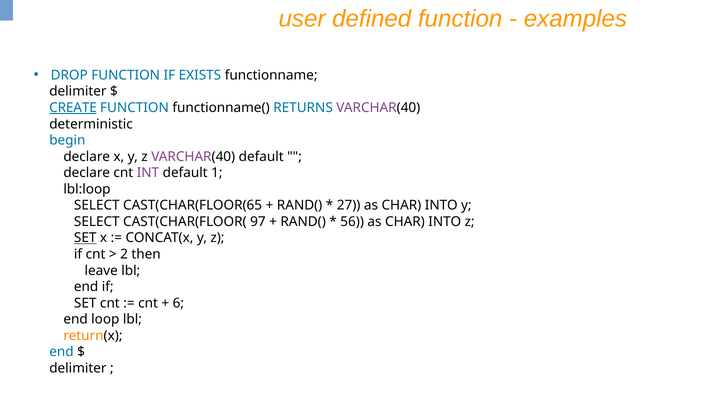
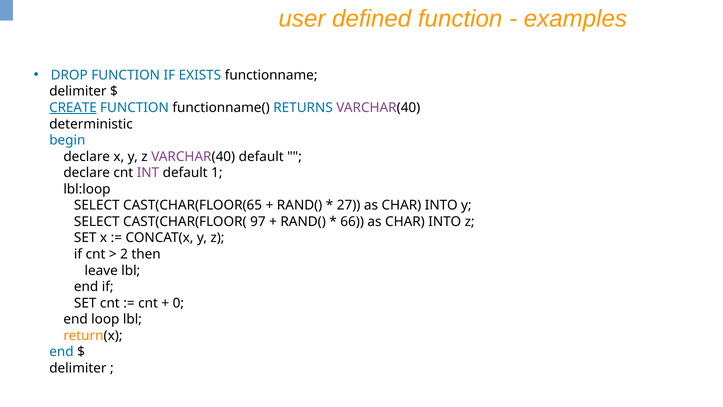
56: 56 -> 66 (352, 222)
SET underline: present -> none (85, 238)
6: 6 -> 0 (178, 303)
